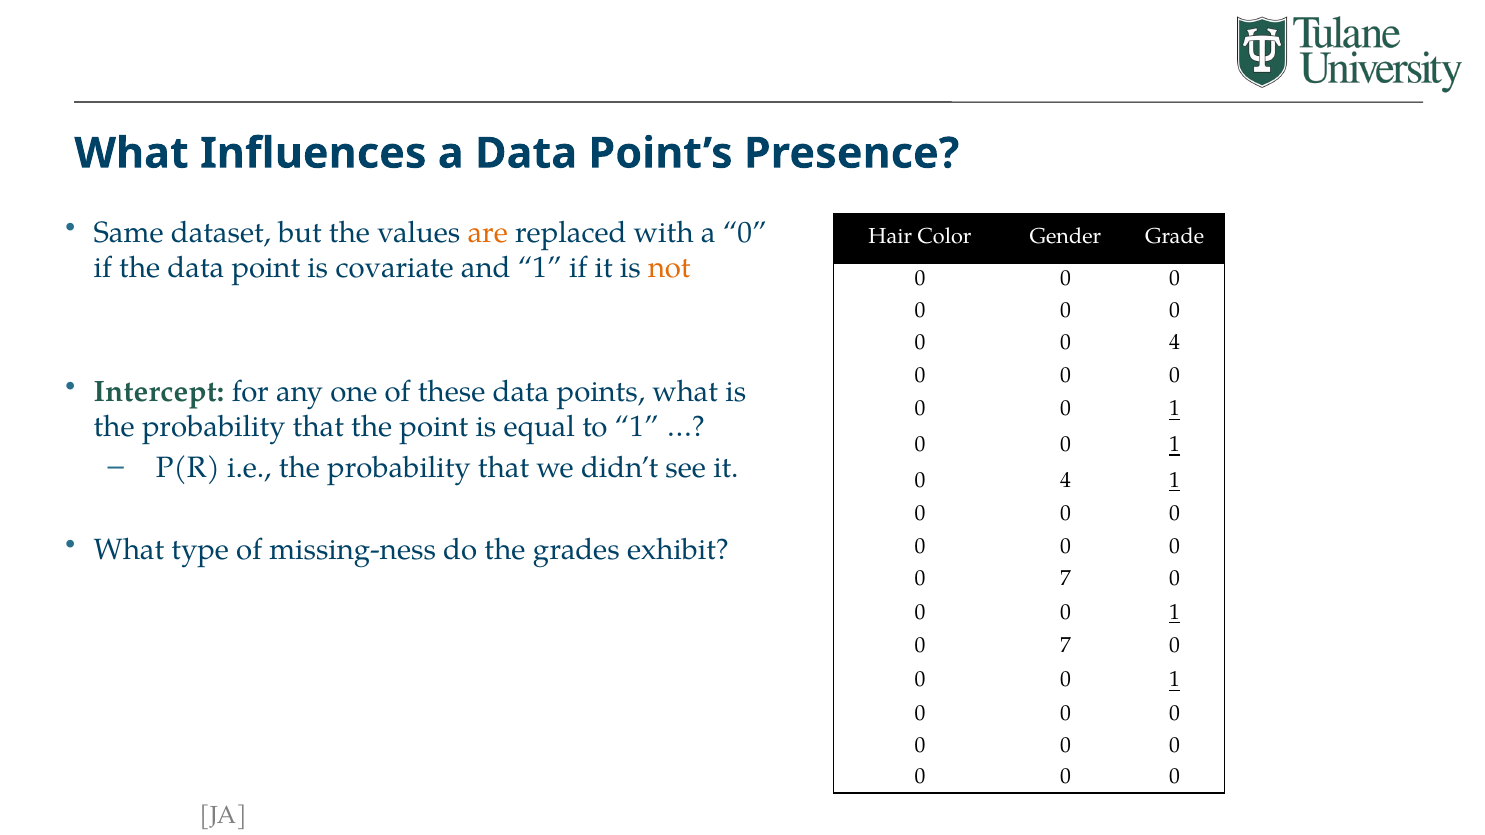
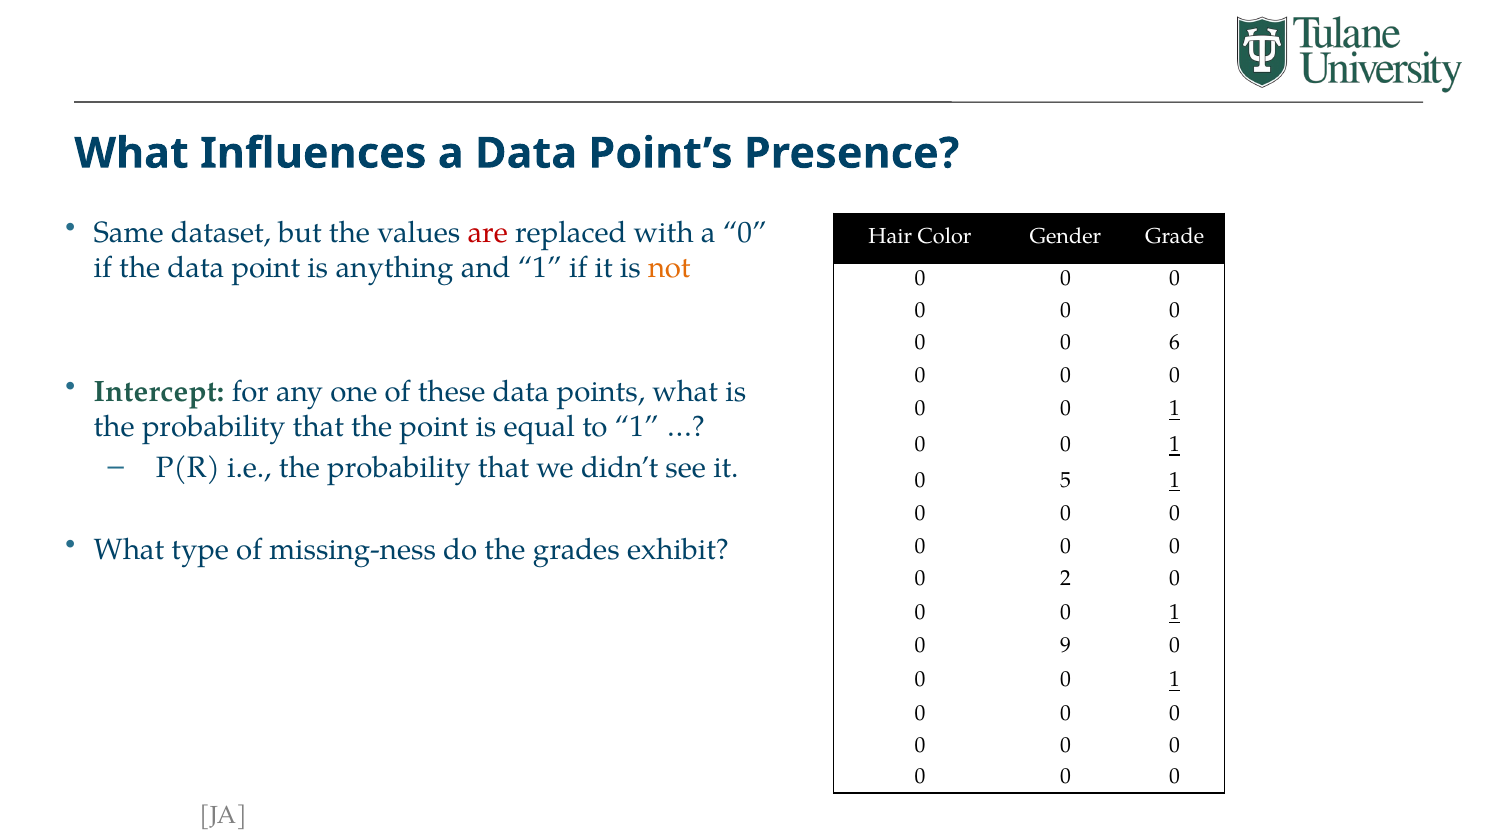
are colour: orange -> red (488, 233)
covariate: covariate -> anything (395, 268)
0 0 4: 4 -> 6 (1175, 343)
4: 4 -> 5 (1066, 480)
7: 7 -> 2 (1066, 578)
7: 7 -> 9 (1066, 646)
